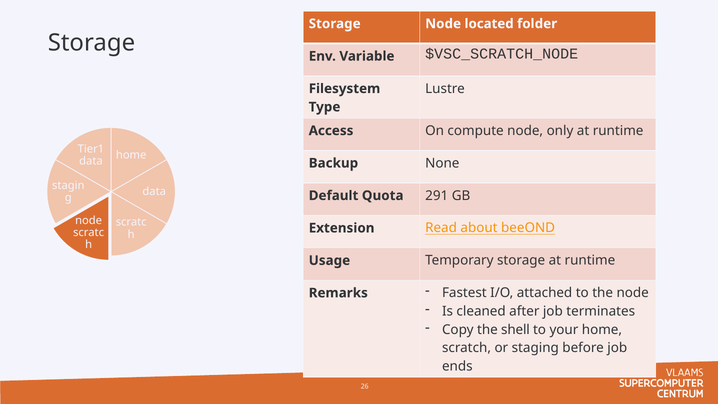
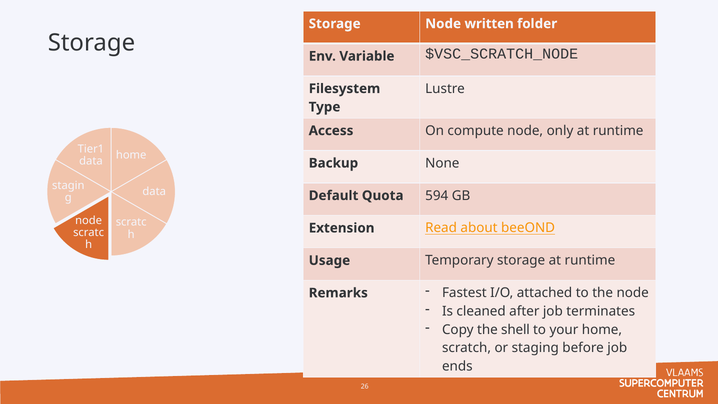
located: located -> written (489, 24)
291: 291 -> 594 (437, 196)
